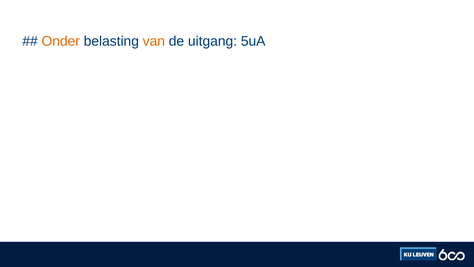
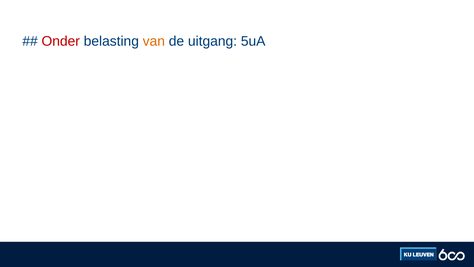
Onder colour: orange -> red (61, 41)
